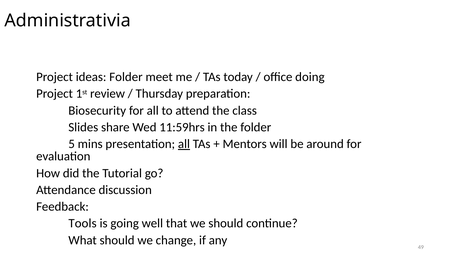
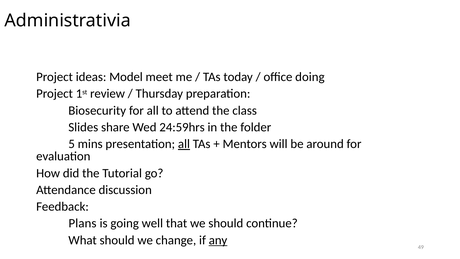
ideas Folder: Folder -> Model (126, 77)
11:59hrs: 11:59hrs -> 24:59hrs (182, 127)
Tools: Tools -> Plans (83, 223)
any underline: none -> present (218, 240)
